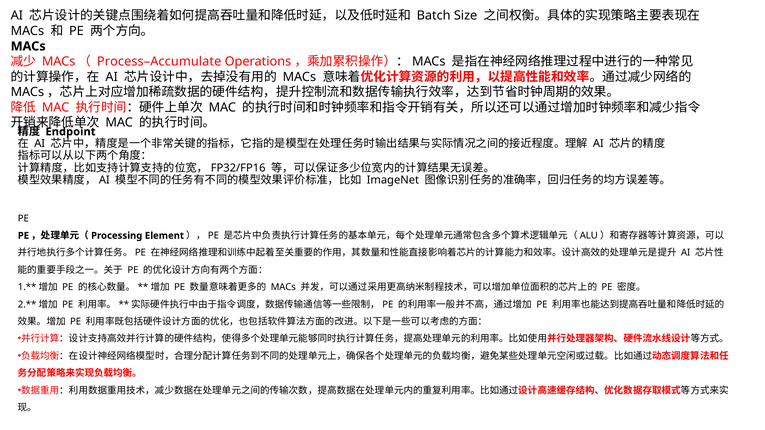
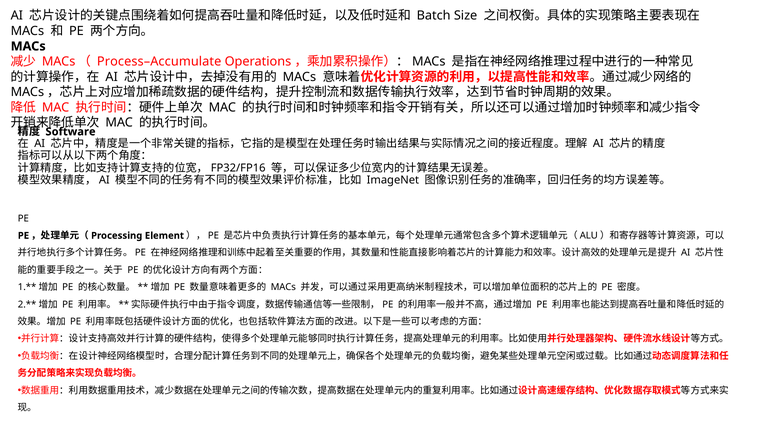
Endpoint: Endpoint -> Software (71, 132)
